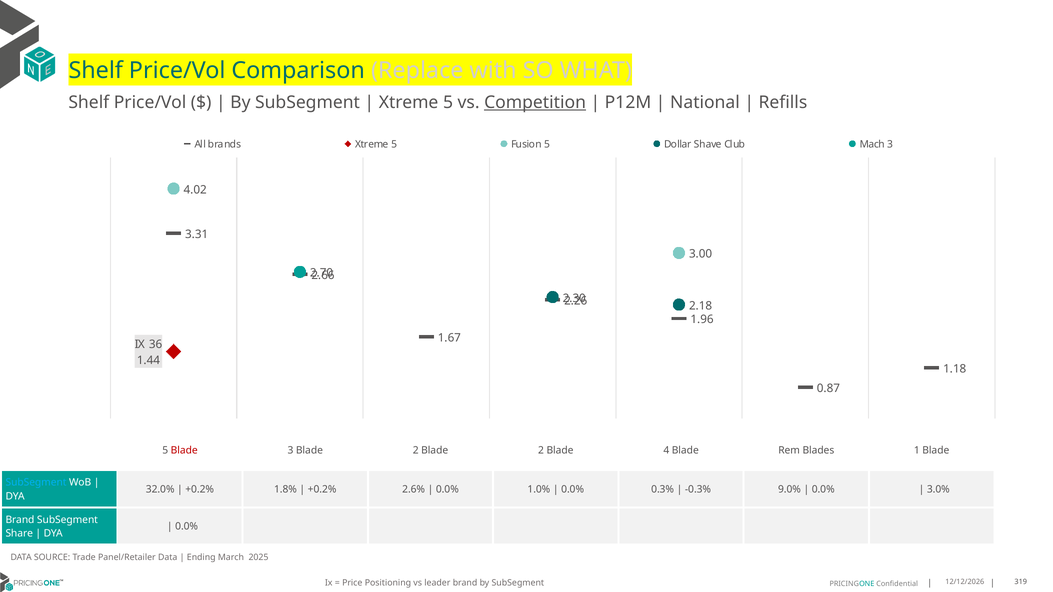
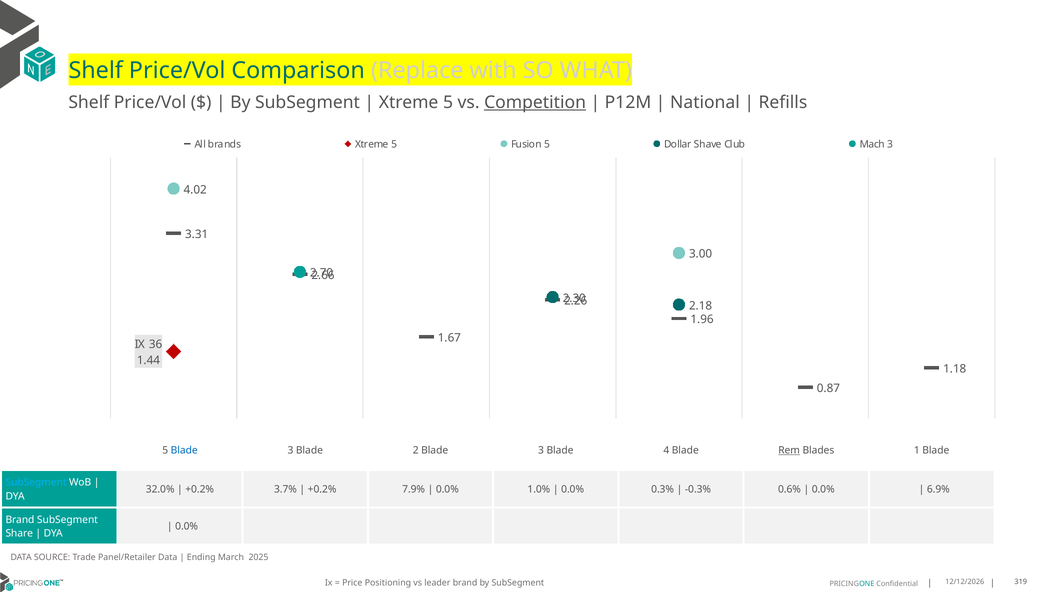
Blade colour: red -> blue (184, 451)
2 Blade 2: 2 -> 3 (541, 451)
Rem underline: none -> present (789, 451)
1.8%: 1.8% -> 3.7% (285, 490)
2.6%: 2.6% -> 7.9% (414, 490)
9.0%: 9.0% -> 0.6% (789, 490)
3.0%: 3.0% -> 6.9% (938, 490)
